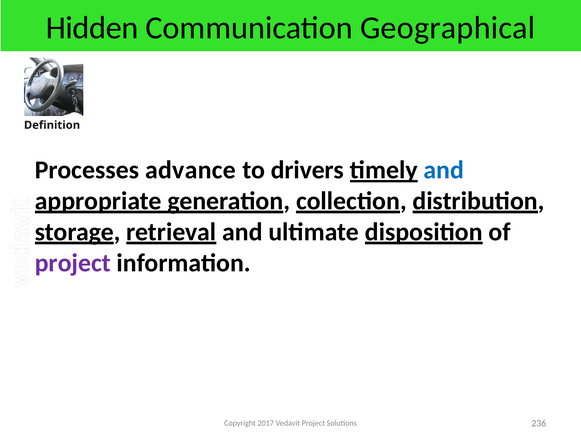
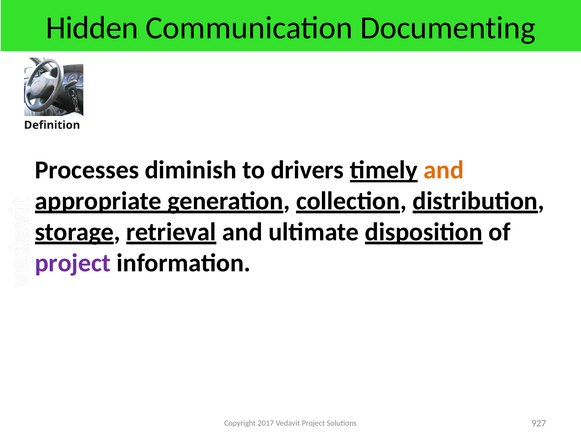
Geographical: Geographical -> Documenting (448, 28)
advance: advance -> diminish (191, 170)
and colour: blue -> orange (444, 170)
236: 236 -> 927 (539, 424)
